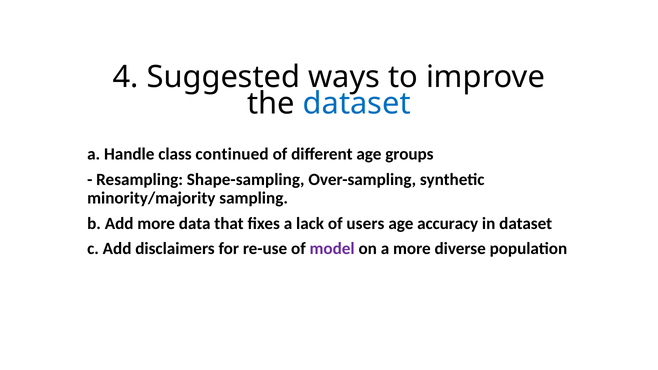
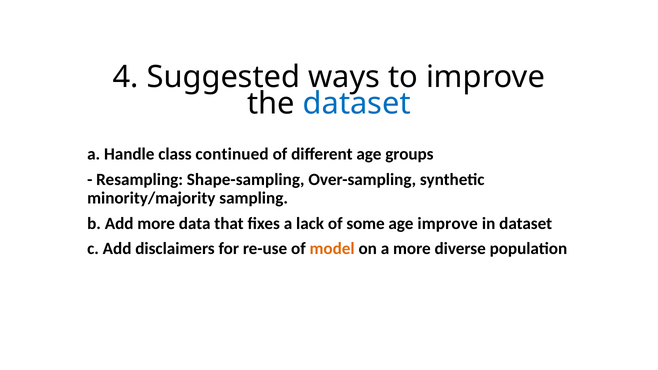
users: users -> some (366, 223)
age accuracy: accuracy -> improve (448, 223)
model colour: purple -> orange (332, 249)
